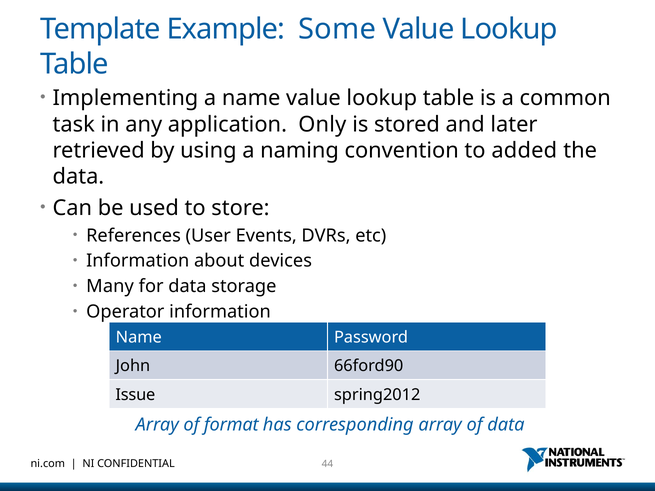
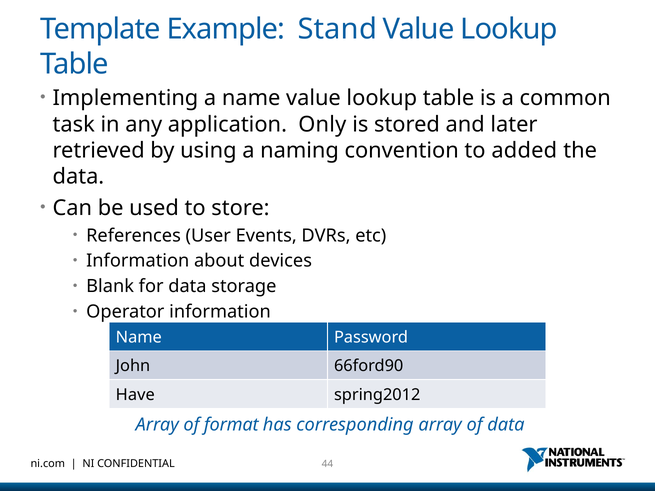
Some: Some -> Stand (337, 29)
Many: Many -> Blank (110, 287)
Issue: Issue -> Have (135, 395)
